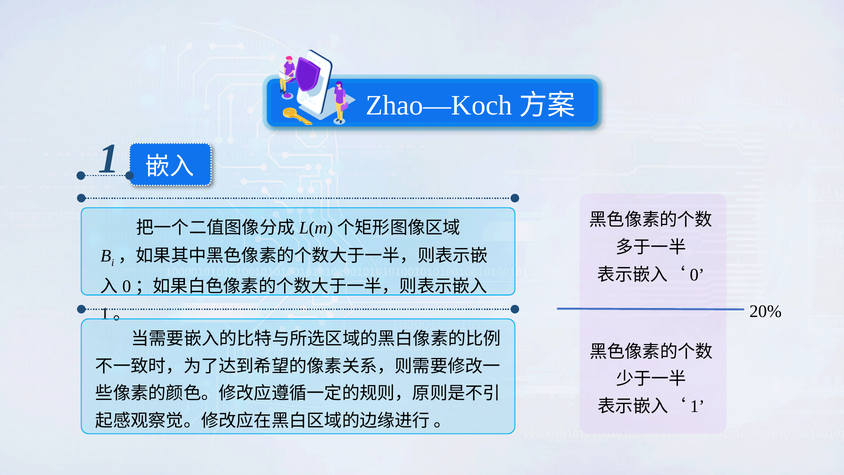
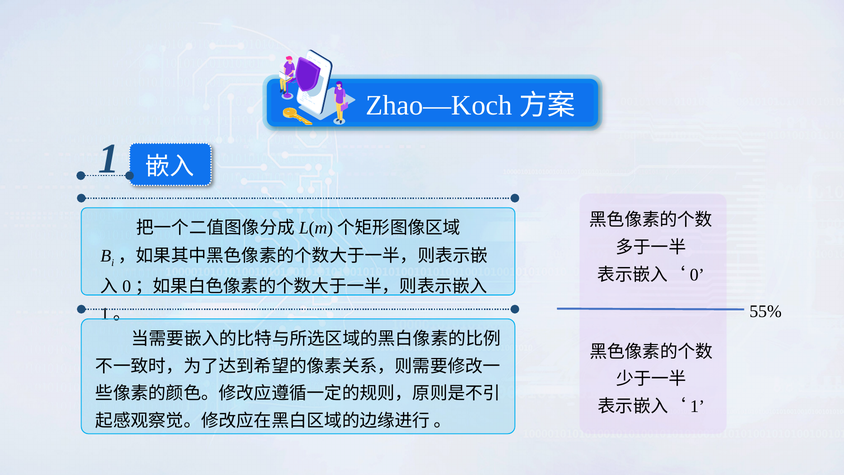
20%: 20% -> 55% (766, 311)
